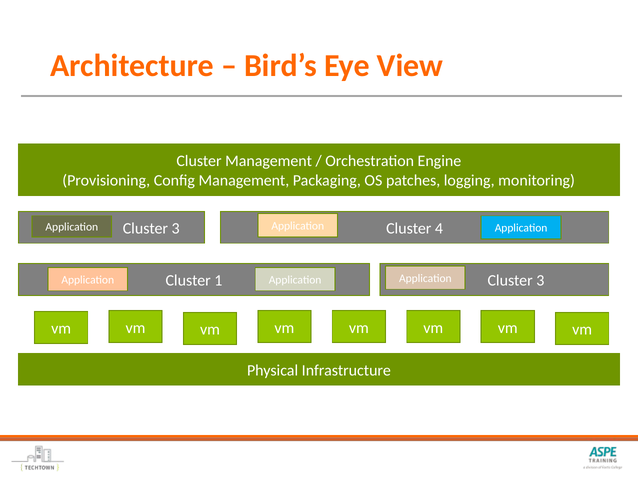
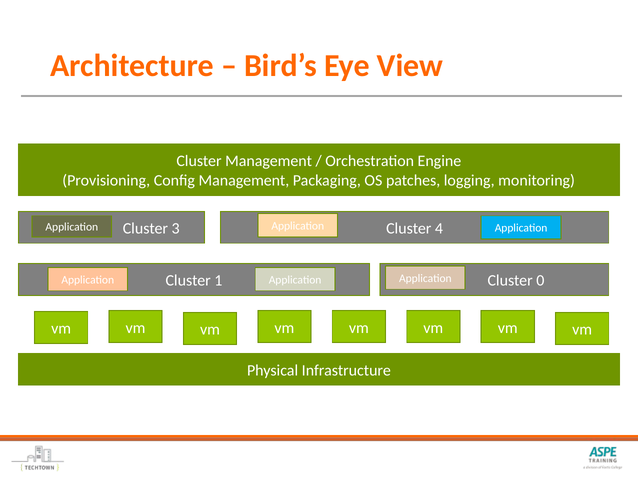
3: 3 -> 0 (540, 280)
